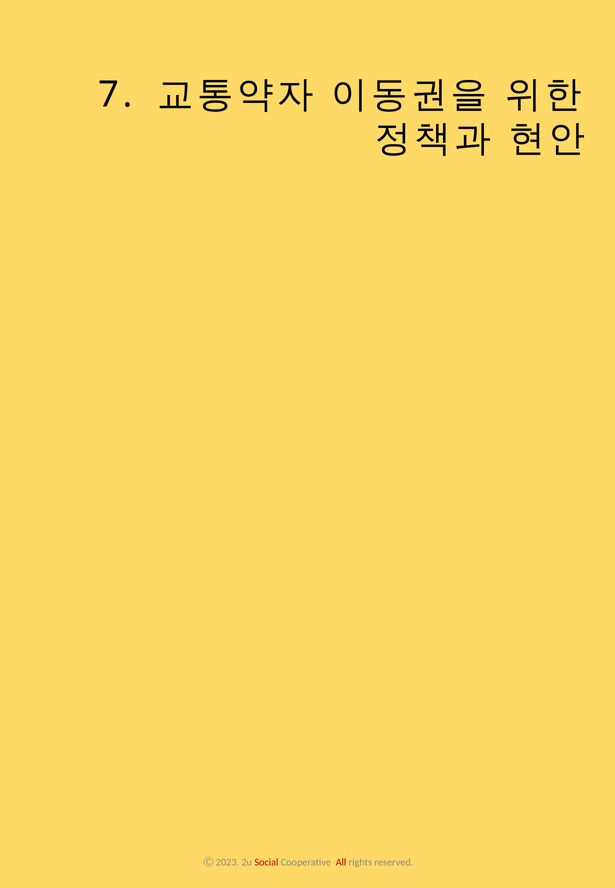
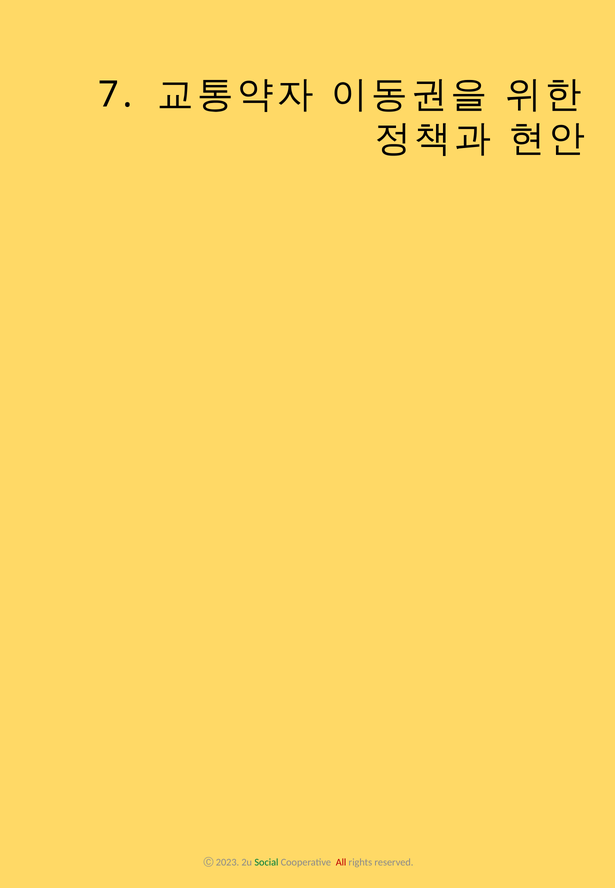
Social colour: red -> green (266, 863)
